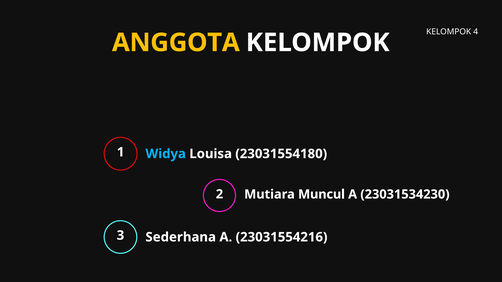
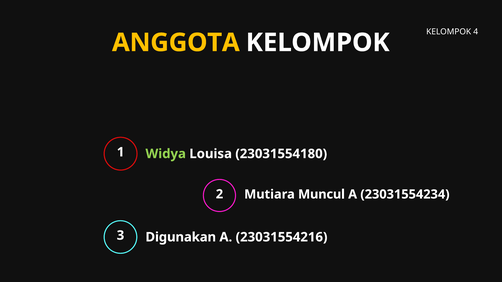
Widya colour: light blue -> light green (166, 154)
23031534230: 23031534230 -> 23031554234 (405, 195)
Sederhana: Sederhana -> Digunakan (181, 237)
